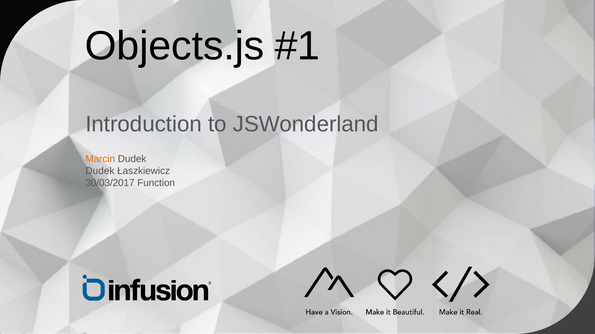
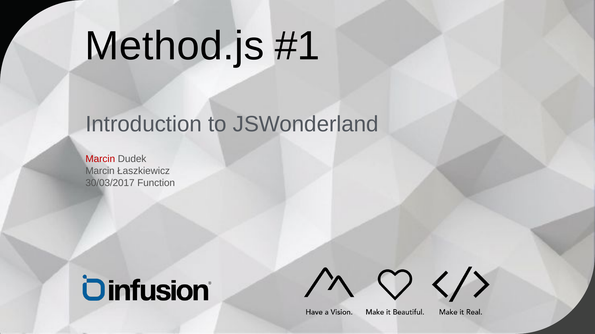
Objects.js: Objects.js -> Method.js (175, 46)
Marcin colour: orange -> red (100, 159)
Dudek: Dudek -> Marcin (100, 171)
